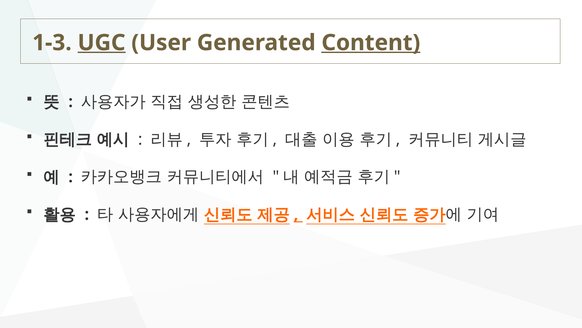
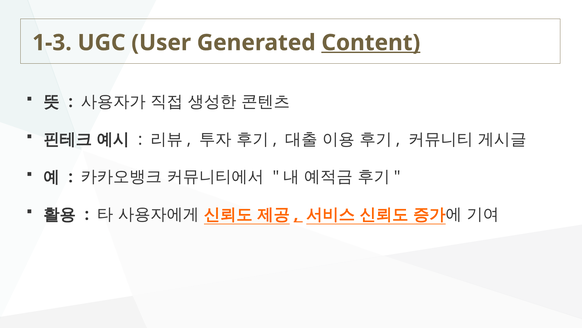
UGC underline: present -> none (102, 43)
